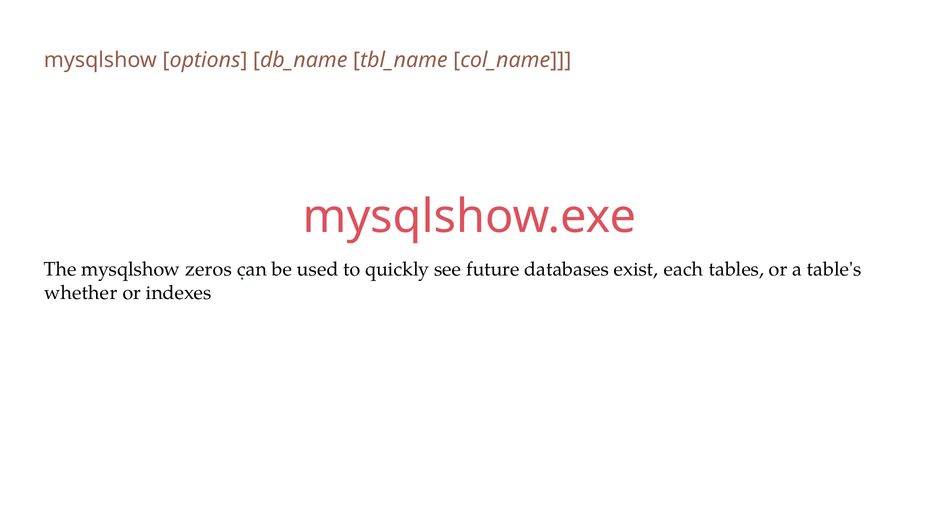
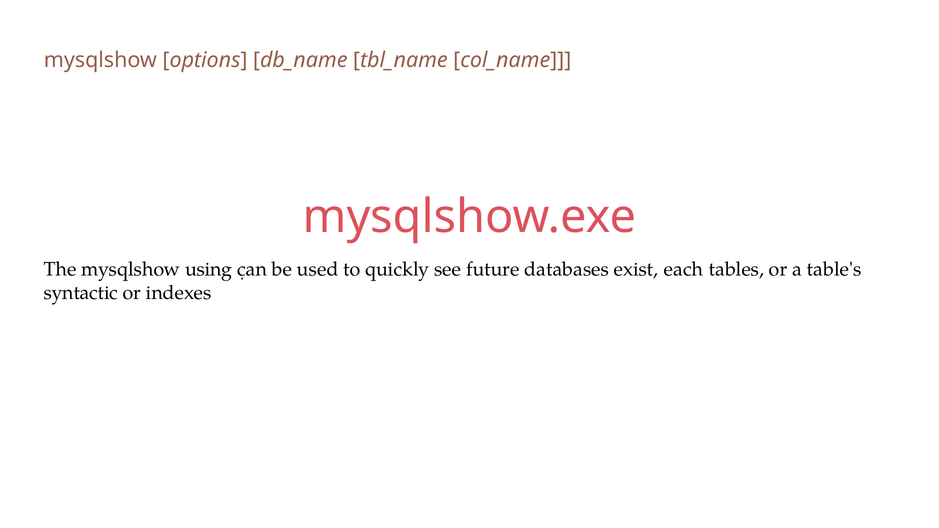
zeros: zeros -> using (209, 270)
whether: whether -> syntactic (81, 293)
